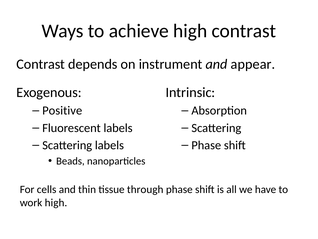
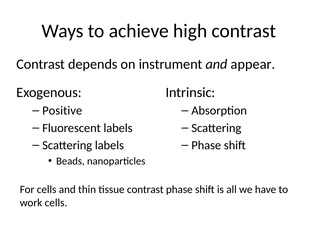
tissue through: through -> contrast (145, 189)
work high: high -> cells (56, 202)
